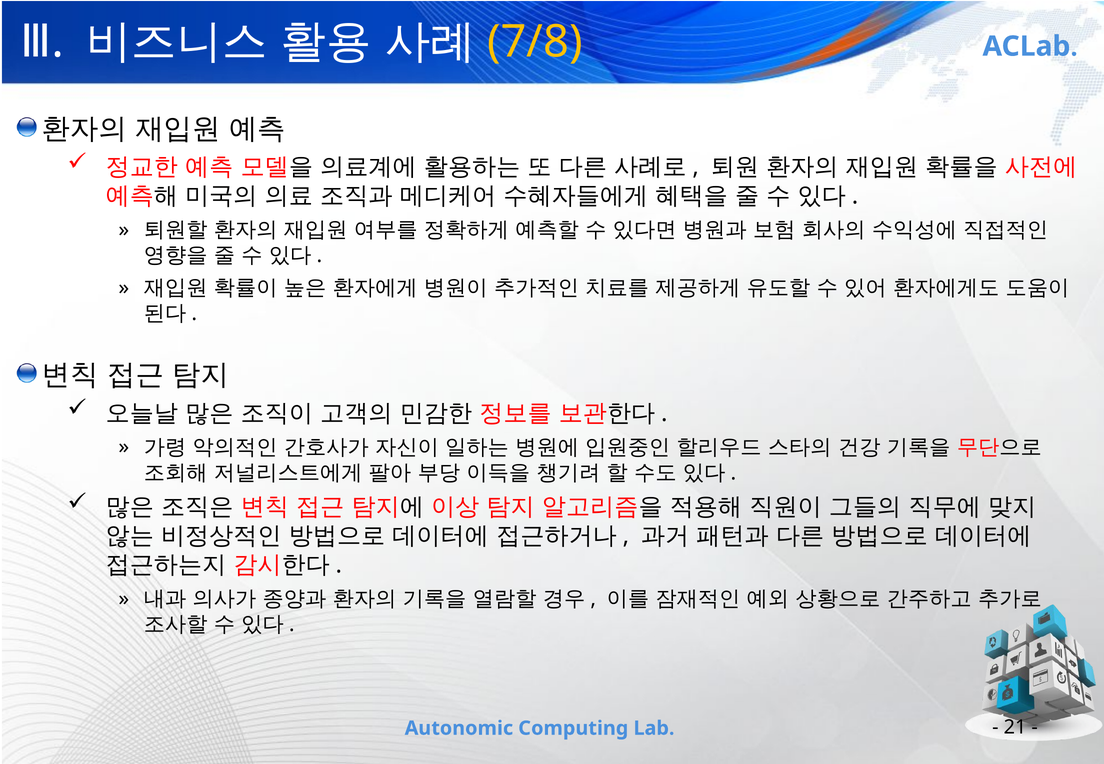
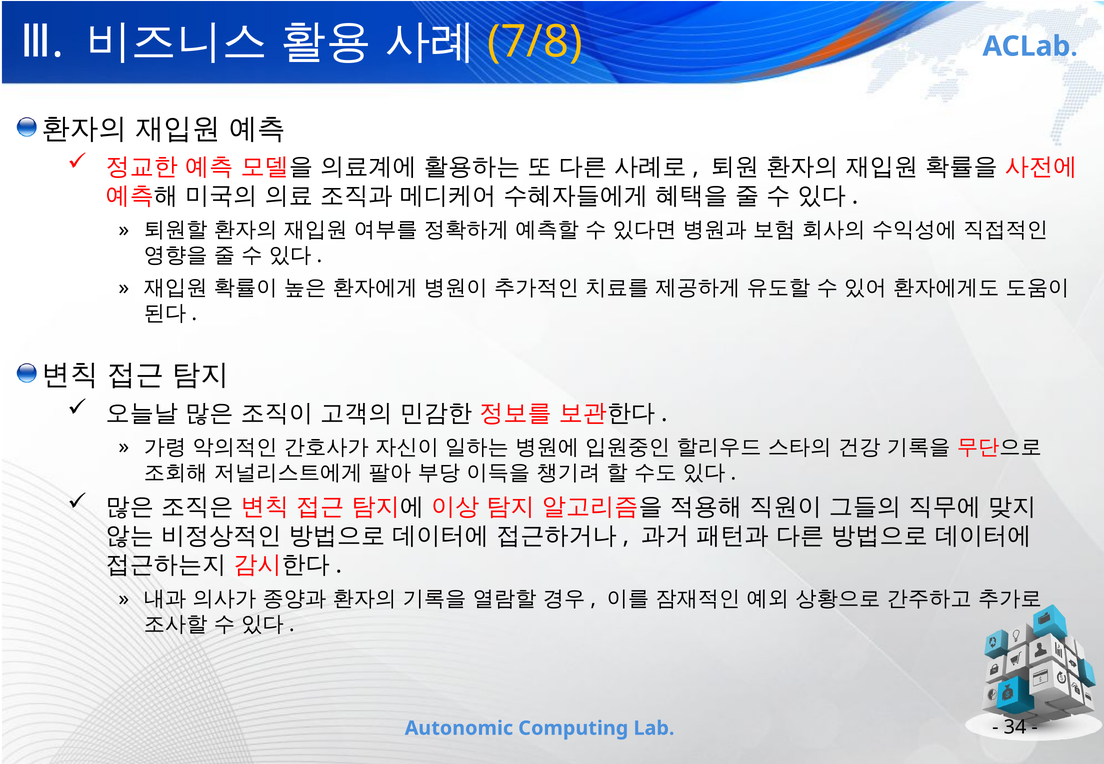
21: 21 -> 34 (1015, 727)
